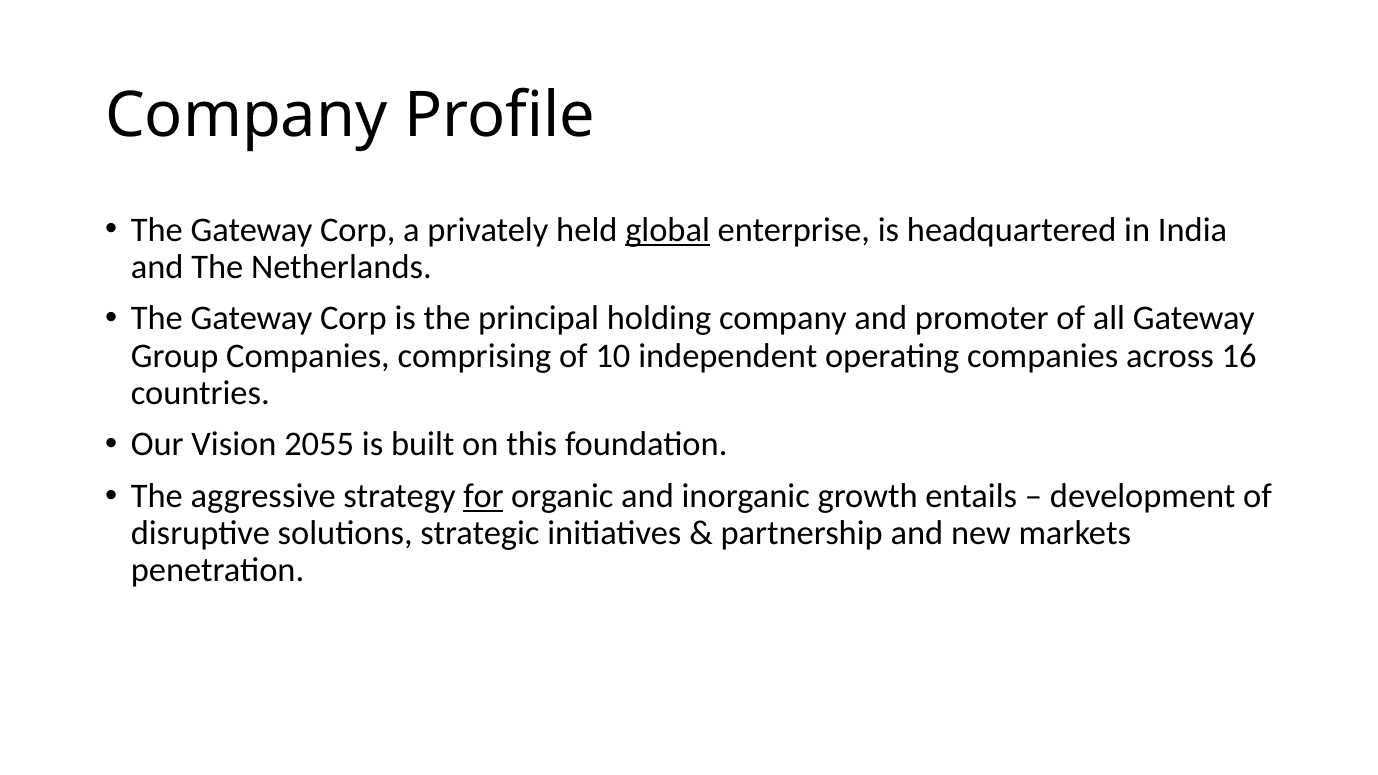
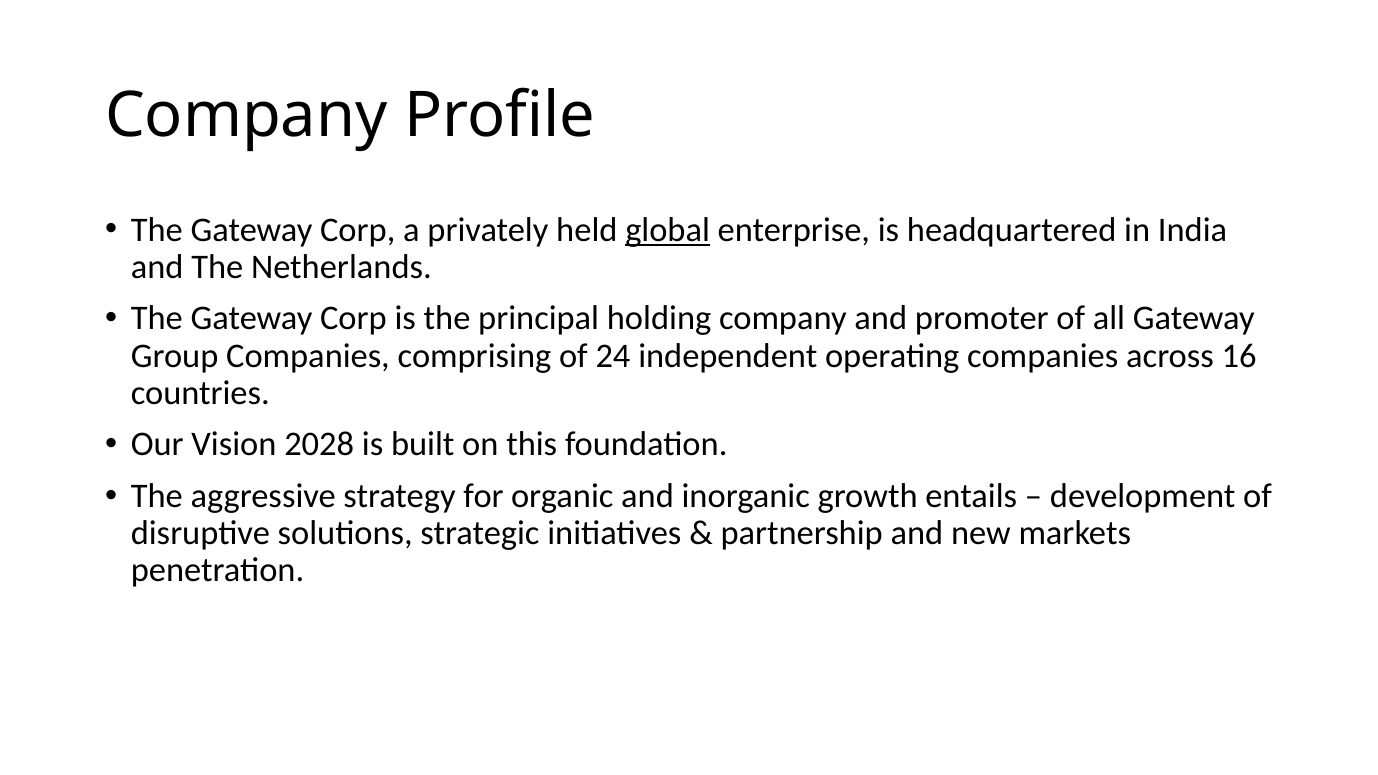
10: 10 -> 24 (613, 356)
2055: 2055 -> 2028 (319, 445)
for underline: present -> none (484, 496)
